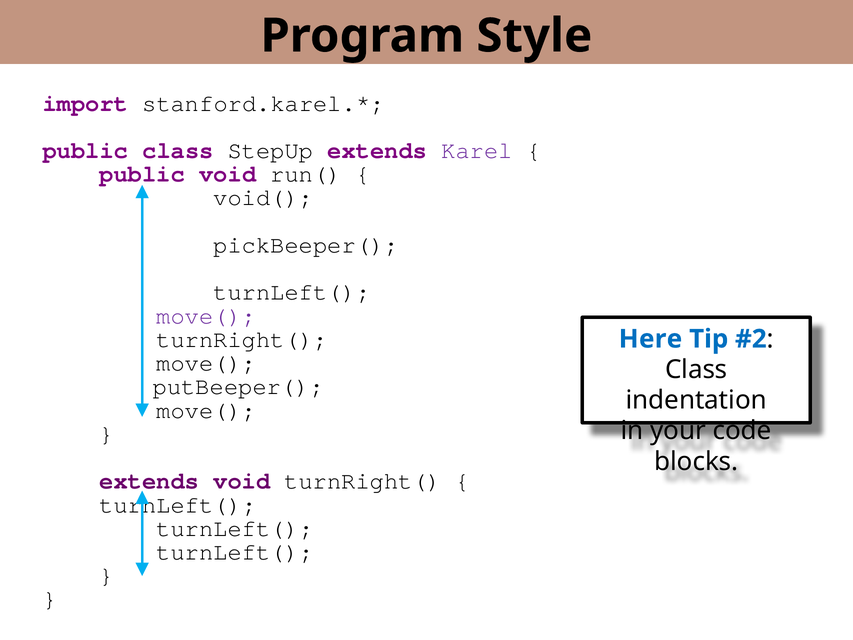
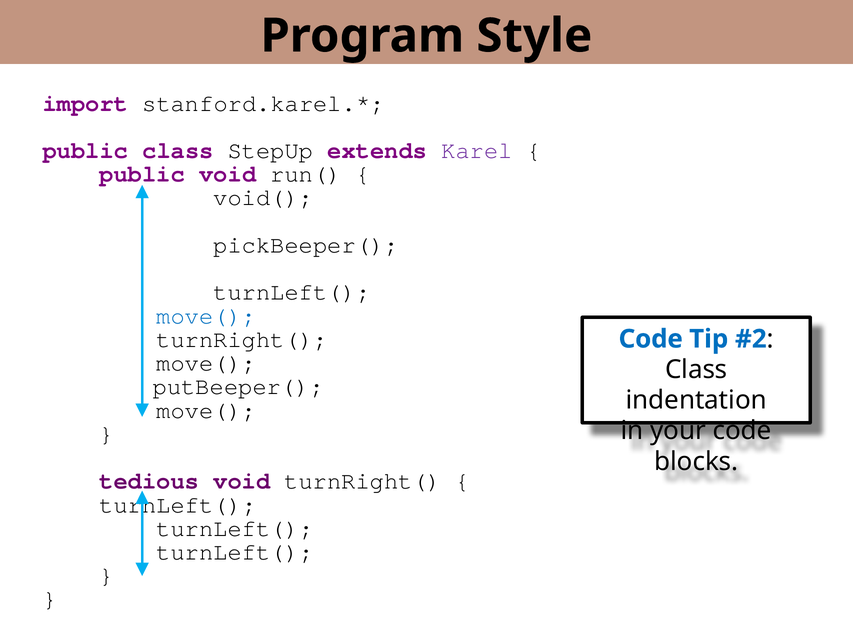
move( colour: purple -> blue (206, 316)
Here: Here -> Code (651, 339)
extends: extends -> tedious (149, 481)
